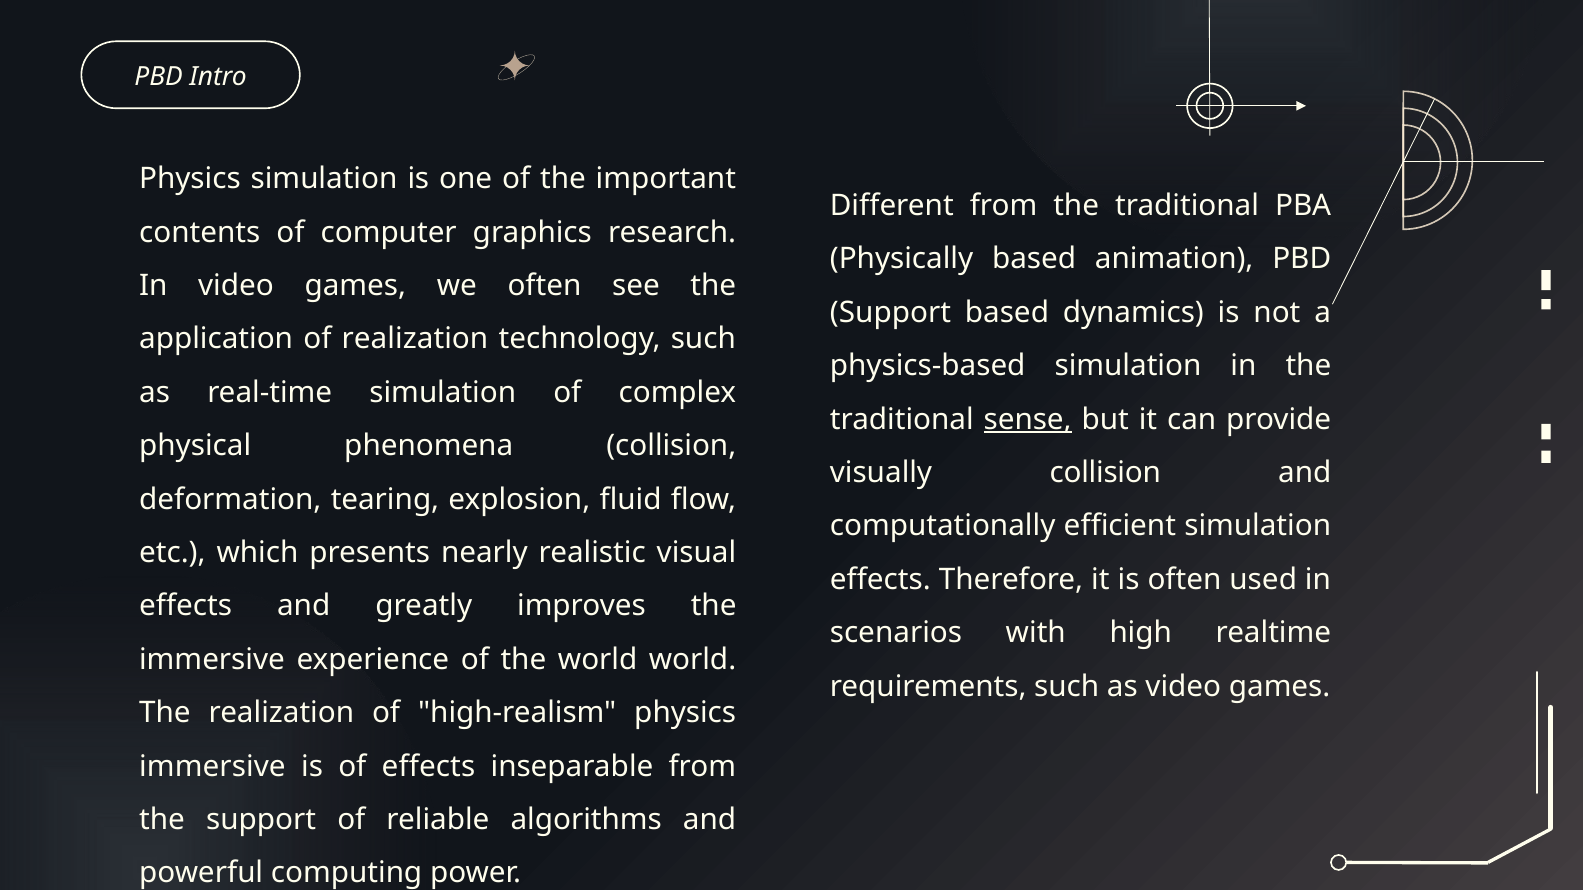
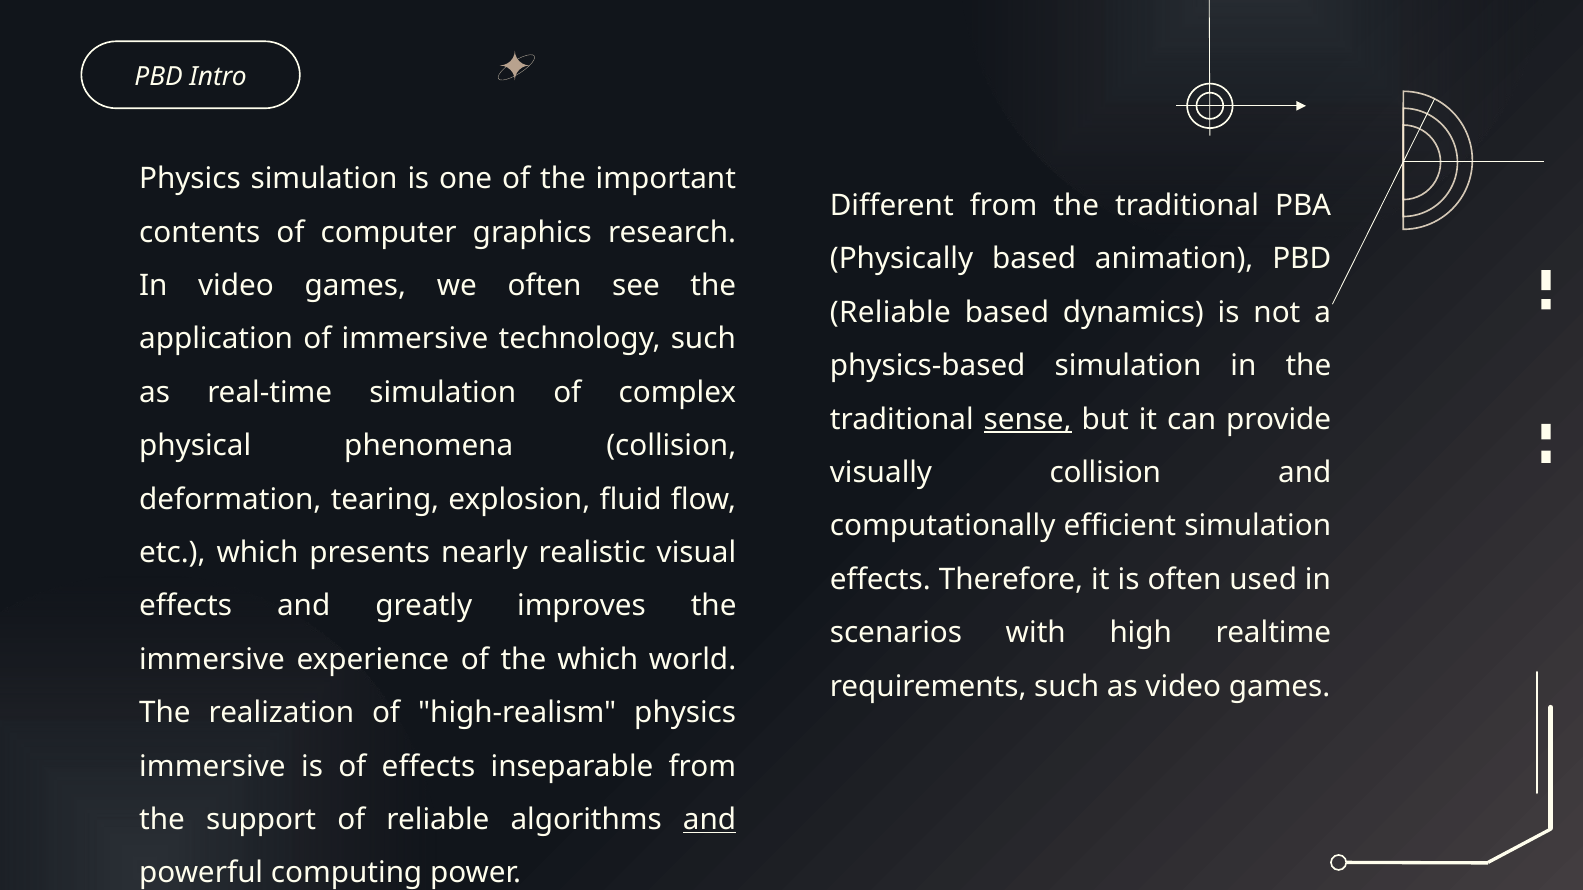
Support: Support -> Reliable (890, 313)
of realization: realization -> immersive (415, 339)
the world: world -> which (598, 660)
and underline: none -> present (710, 820)
